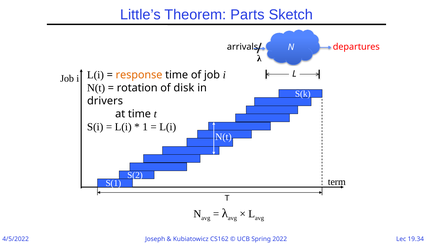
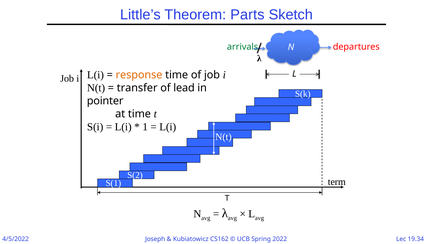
arrivals colour: black -> green (243, 47)
rotation: rotation -> transfer (137, 88)
disk: disk -> lead (184, 88)
drivers: drivers -> pointer (105, 101)
